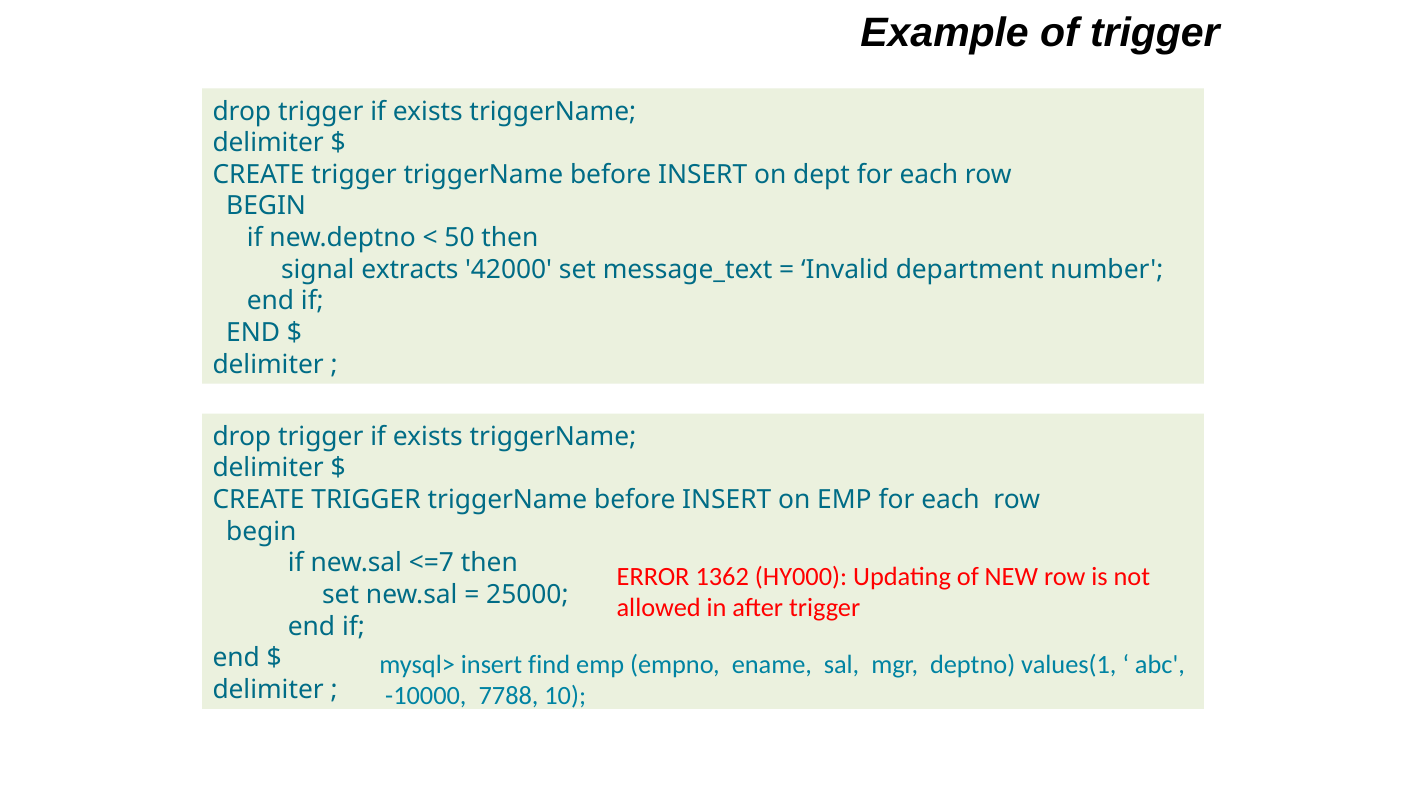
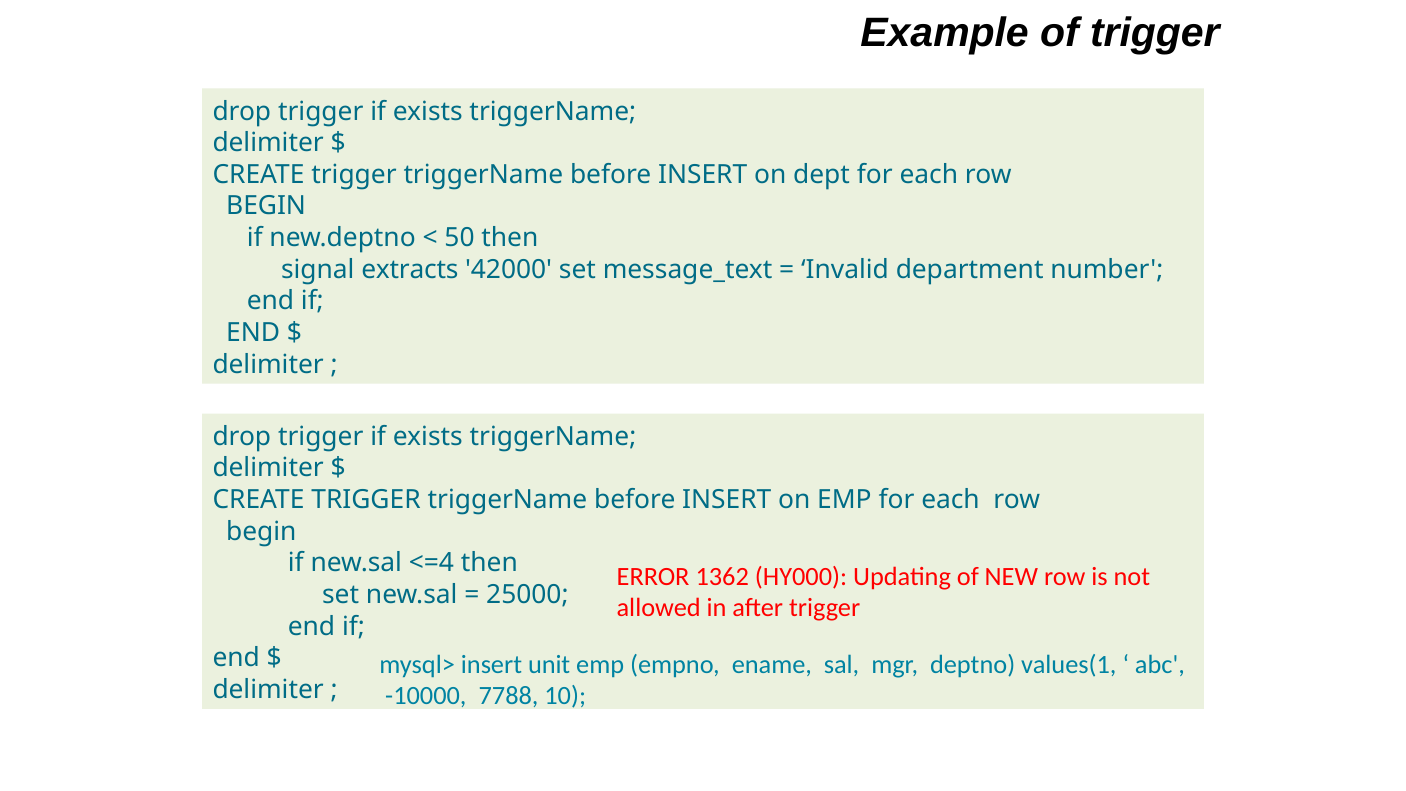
<=7: <=7 -> <=4 (431, 563)
find: find -> unit (549, 664)
